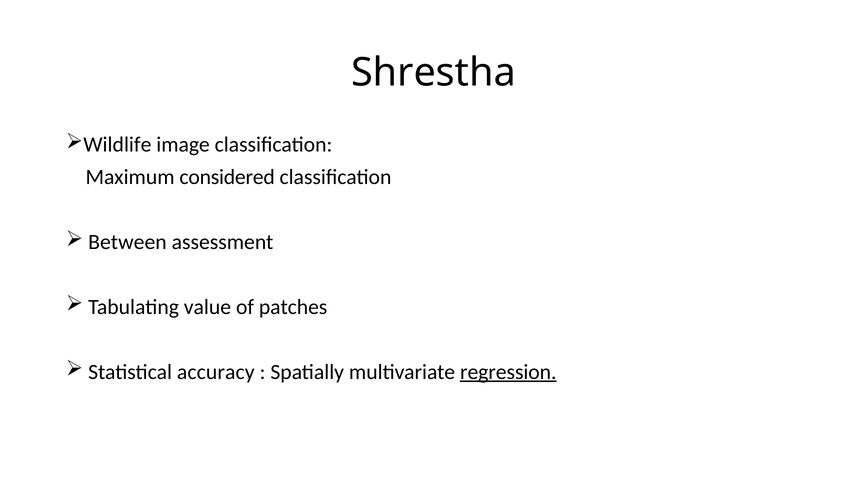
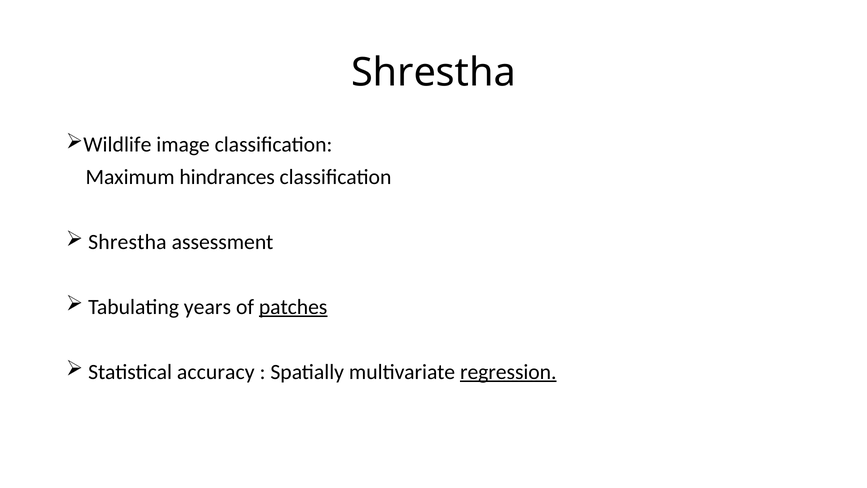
considered: considered -> hindrances (227, 177)
Between: Between -> Shrestha (127, 242)
value: value -> years (207, 307)
patches underline: none -> present (293, 307)
